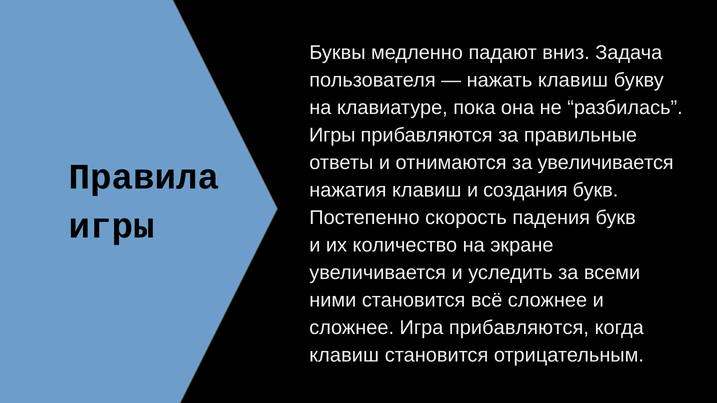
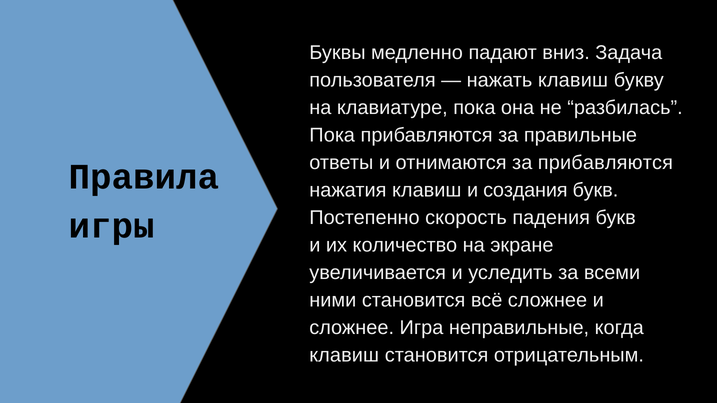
Игры: Игры -> Пока (332, 135)
за увеличивается: увеличивается -> прибавляются (605, 163)
Игра прибавляются: прибавляются -> неправильные (519, 328)
